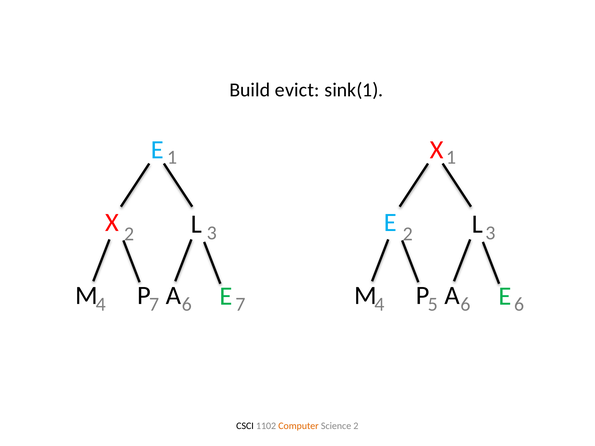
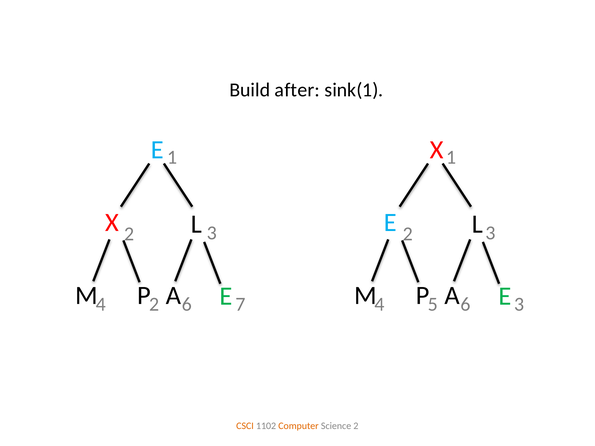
evict: evict -> after (297, 90)
4 7: 7 -> 2 (154, 304)
5 6: 6 -> 3 (519, 304)
CSCI colour: black -> orange (245, 426)
